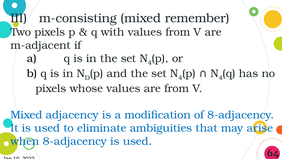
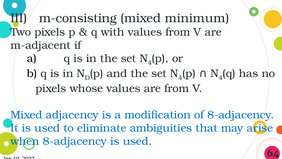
remember: remember -> minimum (197, 18)
